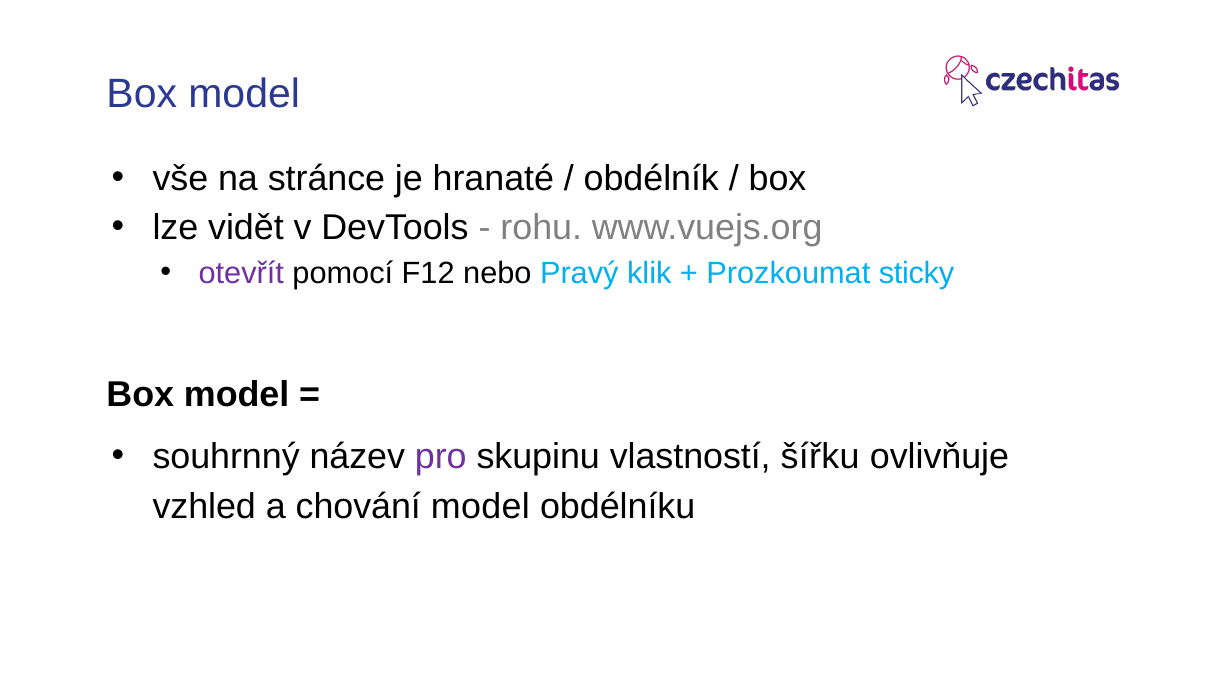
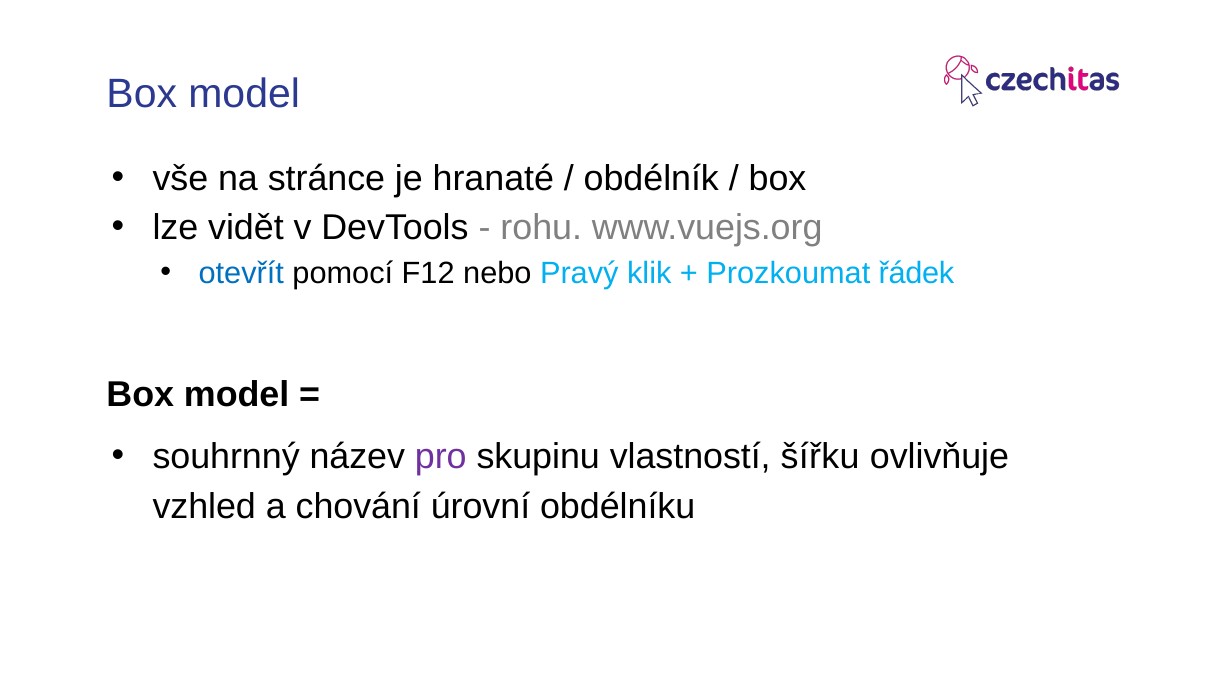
otevřít colour: purple -> blue (241, 273)
sticky: sticky -> řádek (917, 273)
chování model: model -> úrovní (481, 507)
